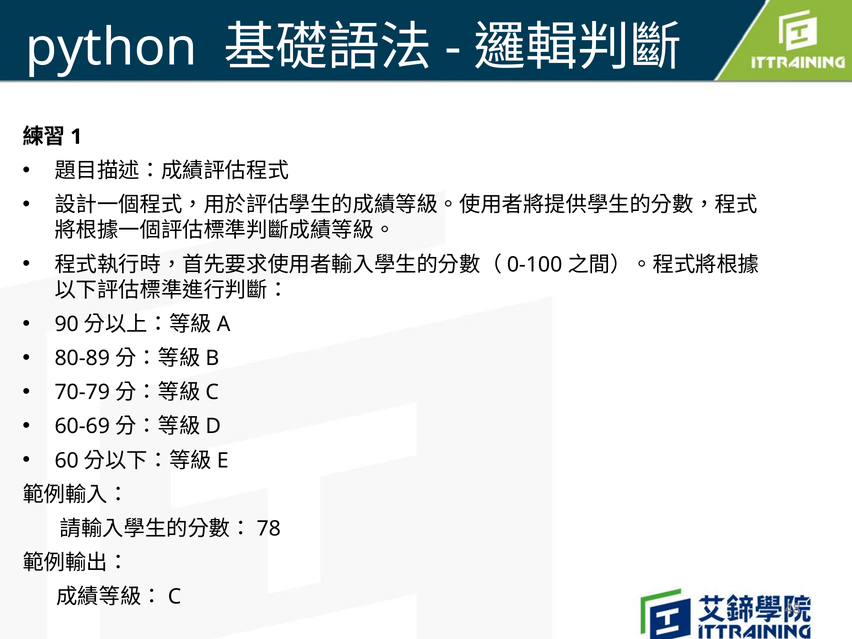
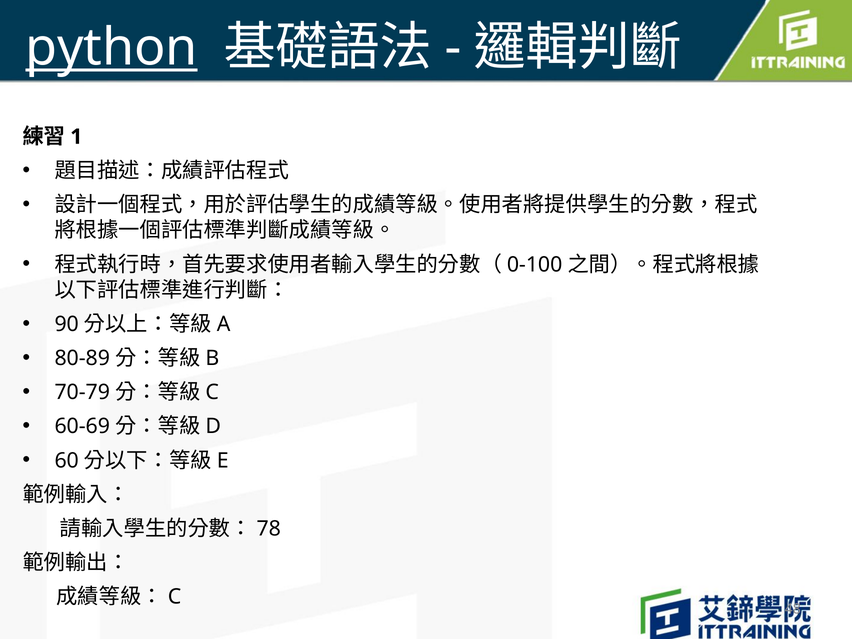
python underline: none -> present (111, 48)
